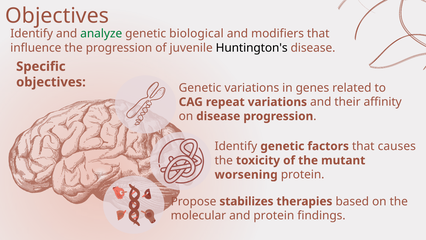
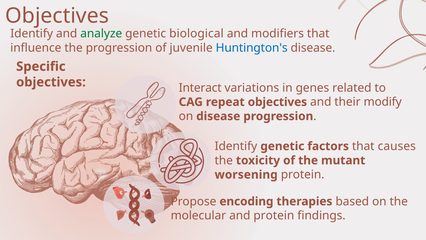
Huntington's colour: black -> blue (252, 48)
Genetic: Genetic -> Interact (200, 88)
repeat variations: variations -> objectives (277, 102)
affinity: affinity -> modify (383, 102)
stabilizes: stabilizes -> encoding (246, 201)
